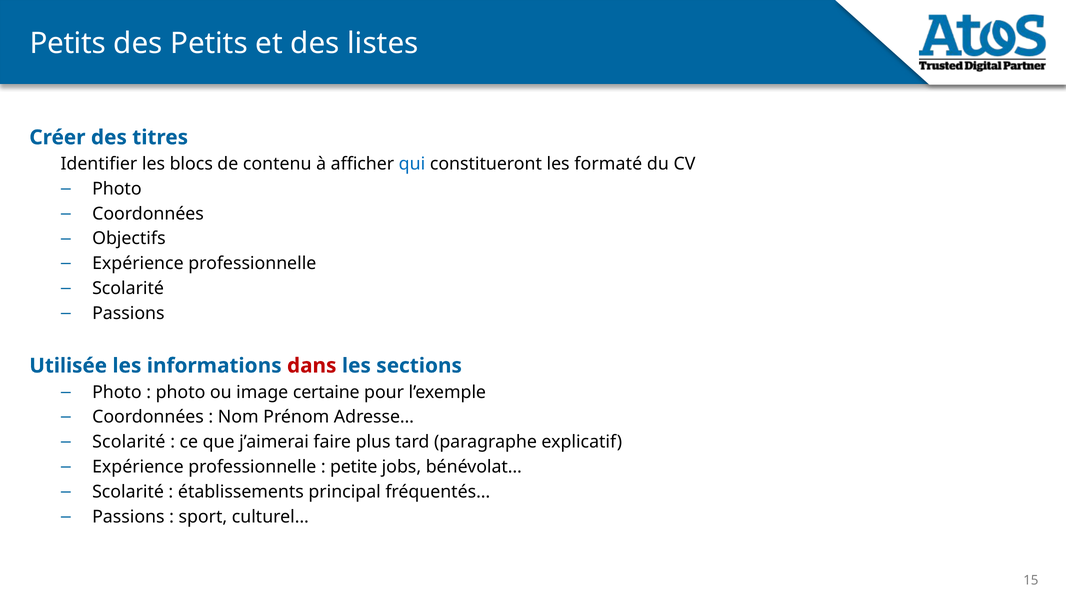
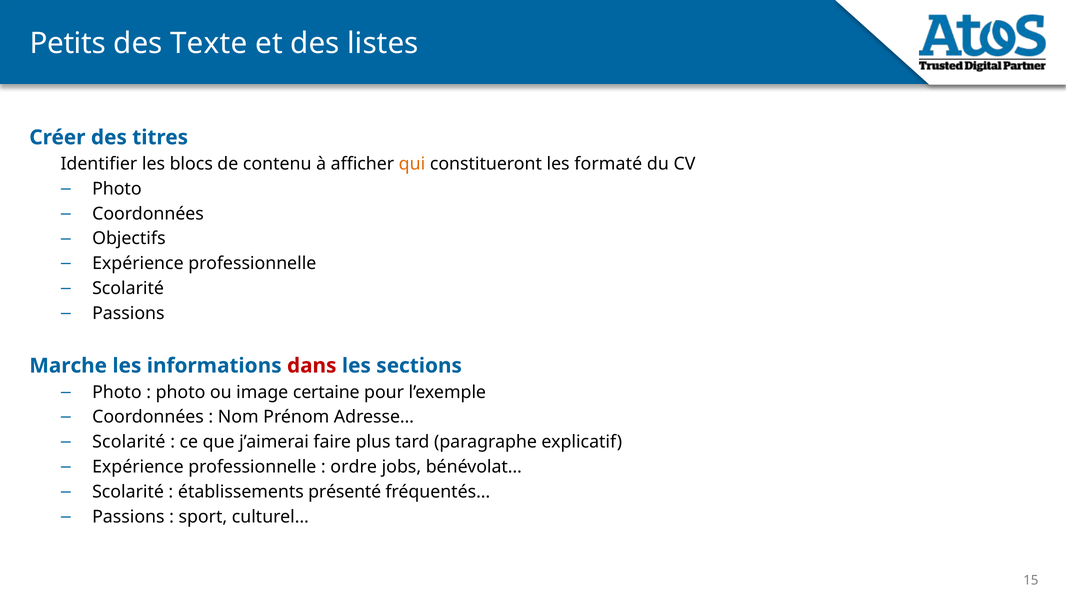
des Petits: Petits -> Texte (209, 43)
qui colour: blue -> orange (412, 164)
Utilisée: Utilisée -> Marche (68, 366)
petite: petite -> ordre (354, 467)
principal: principal -> présenté (345, 492)
